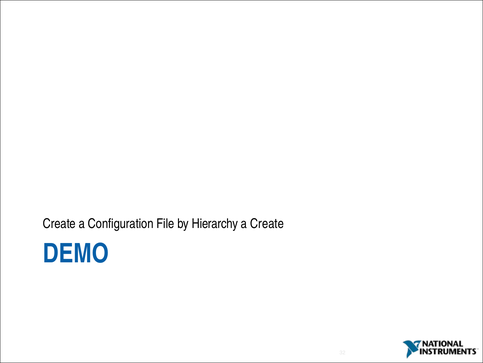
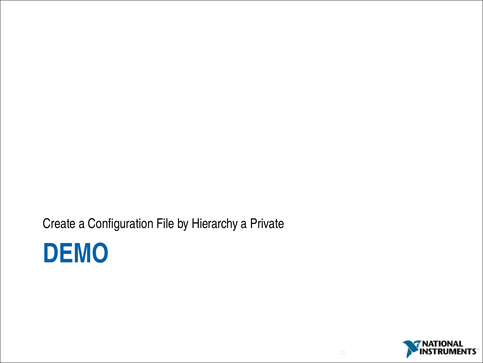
a Create: Create -> Private (267, 223)
